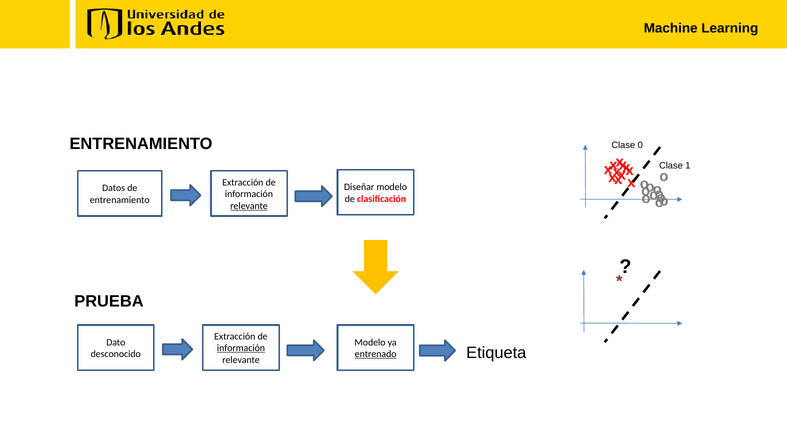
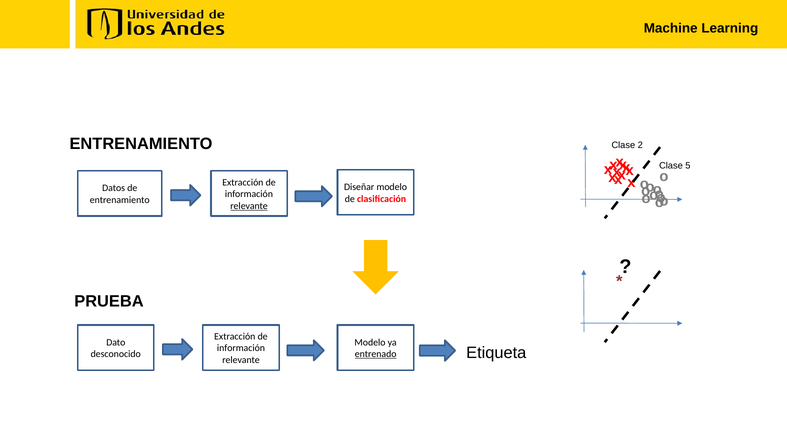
0: 0 -> 2 (640, 145)
1: 1 -> 5 (688, 165)
información underline: present -> none (241, 348)
